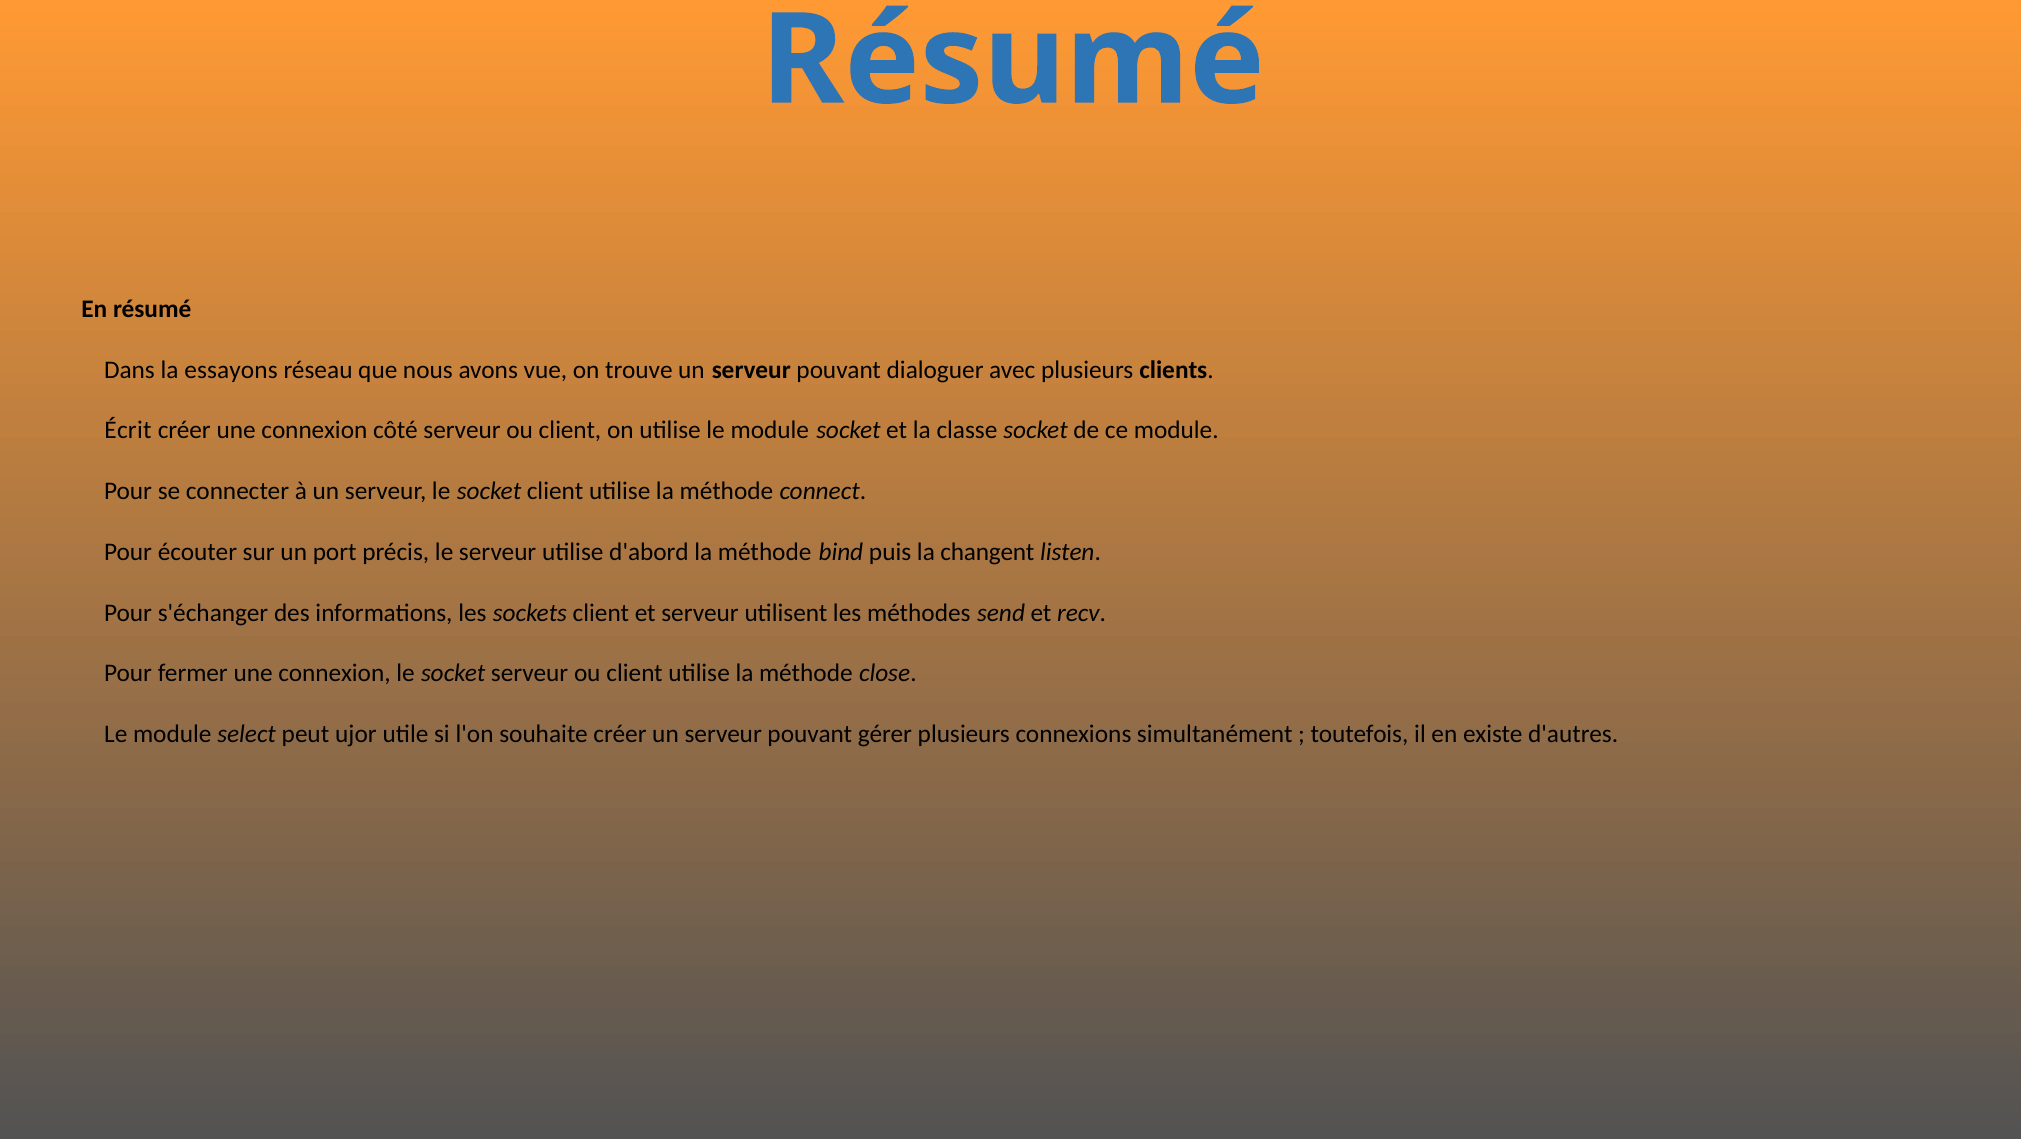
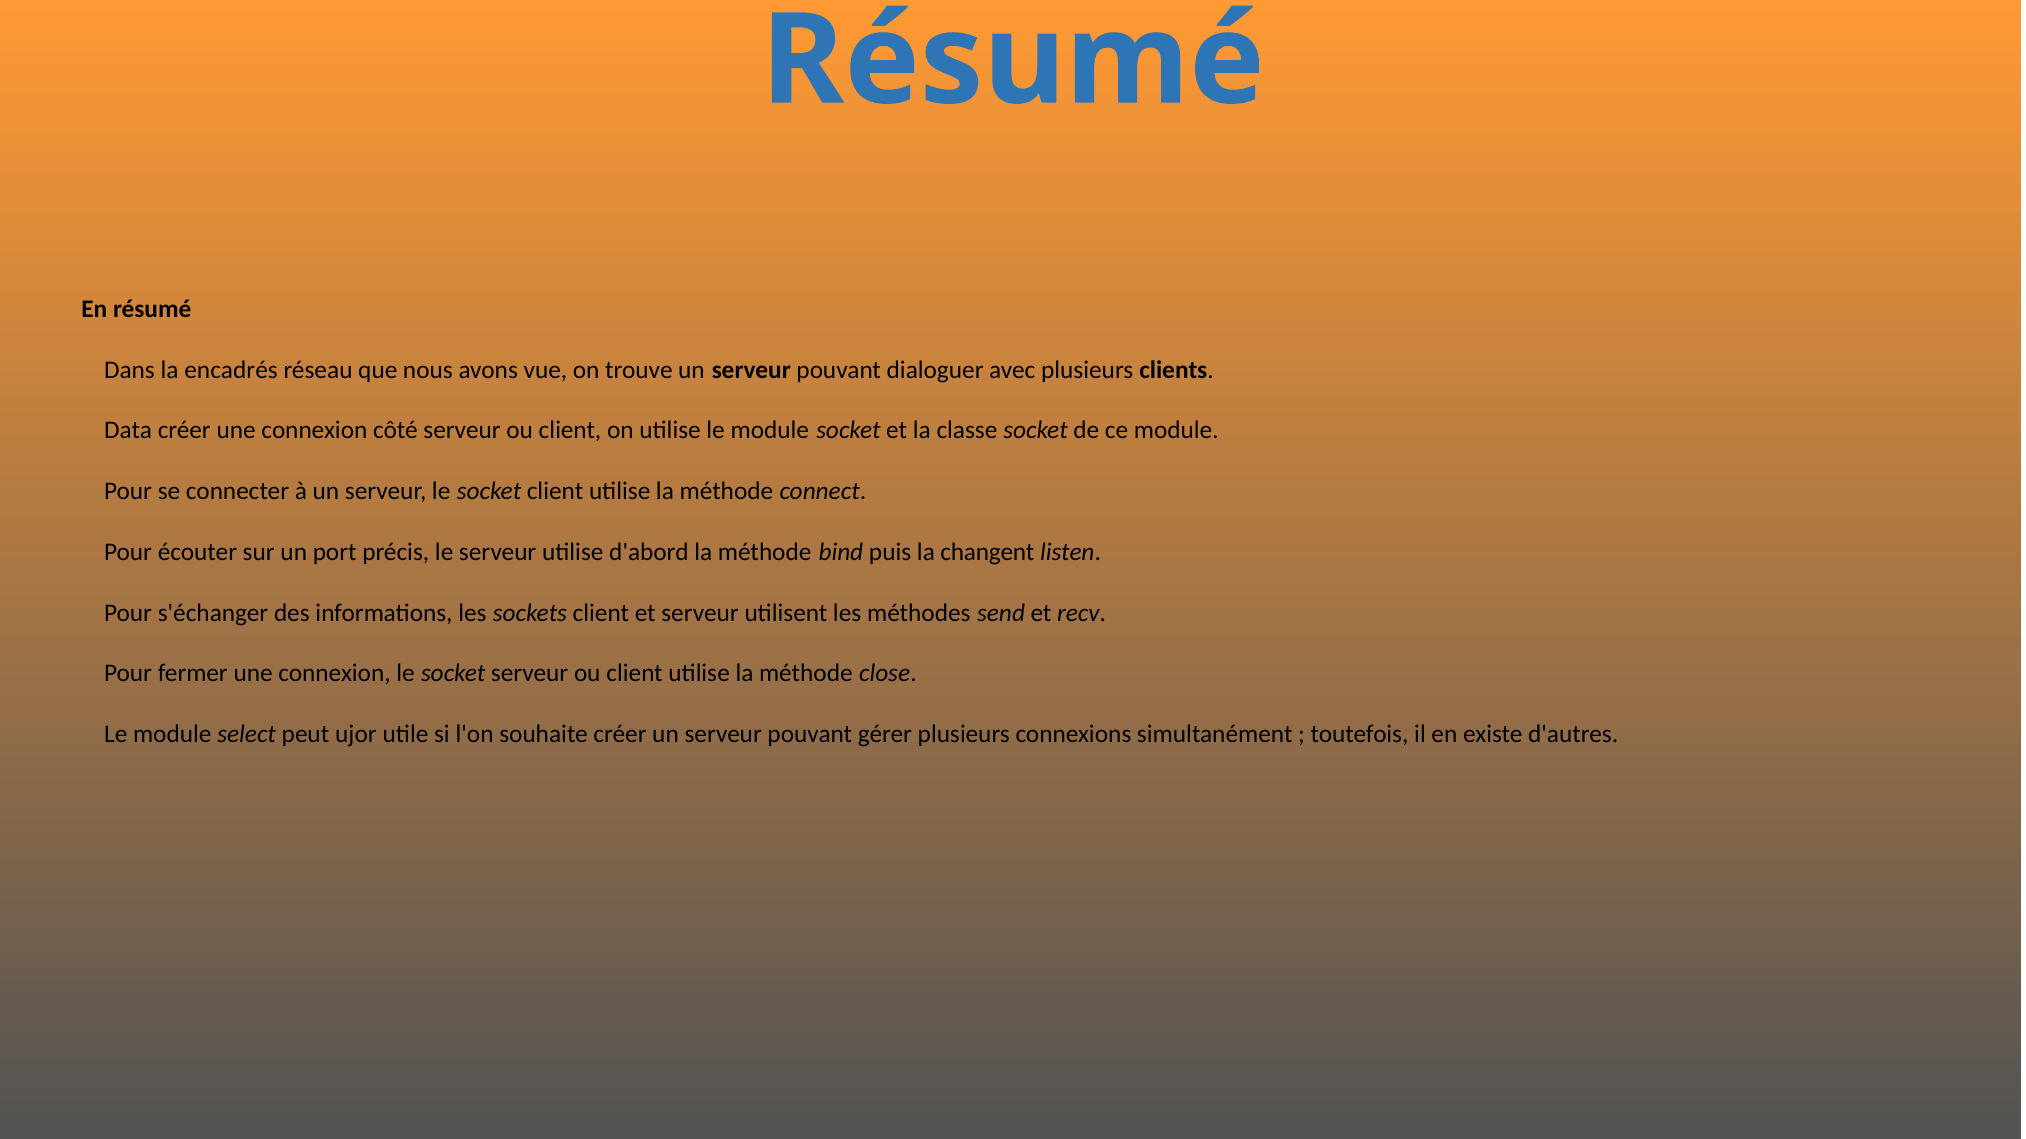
essayons: essayons -> encadrés (231, 370)
Écrit: Écrit -> Data (128, 431)
